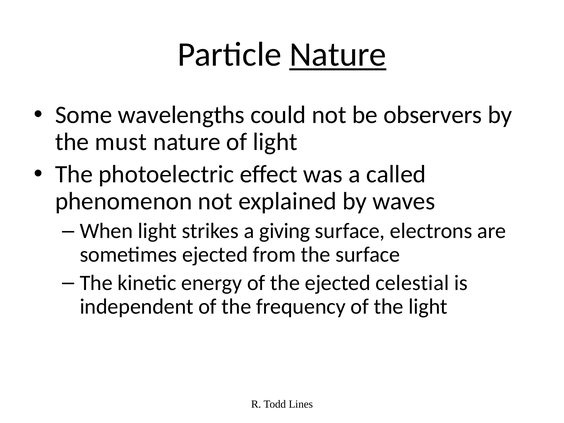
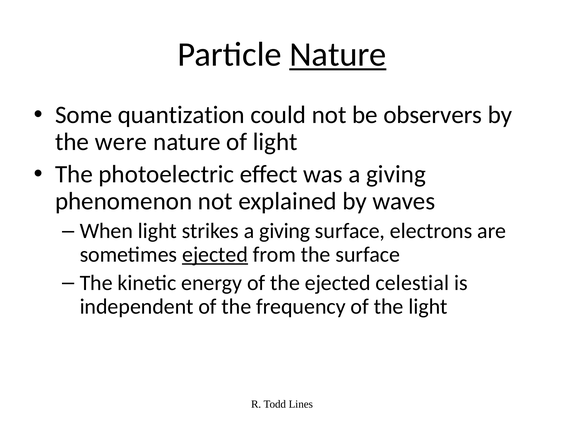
wavelengths: wavelengths -> quantization (181, 115)
must: must -> were (121, 142)
was a called: called -> giving (396, 174)
ejected underline: none -> present (215, 255)
